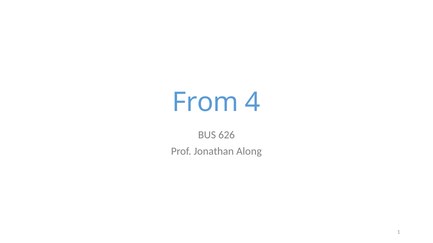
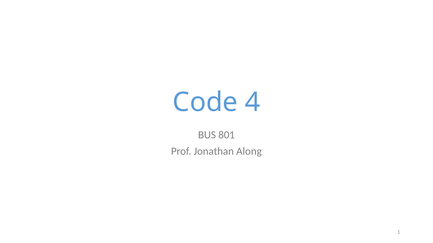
From: From -> Code (205, 103)
626: 626 -> 801 (227, 135)
